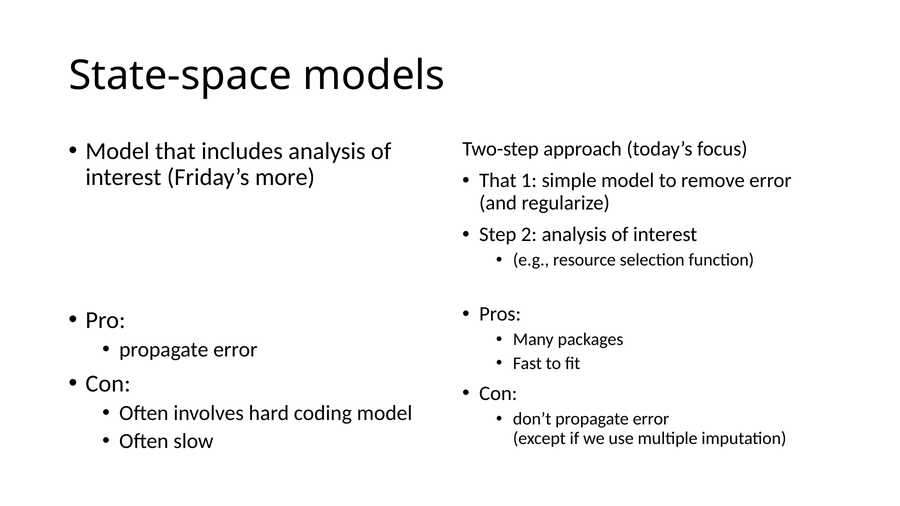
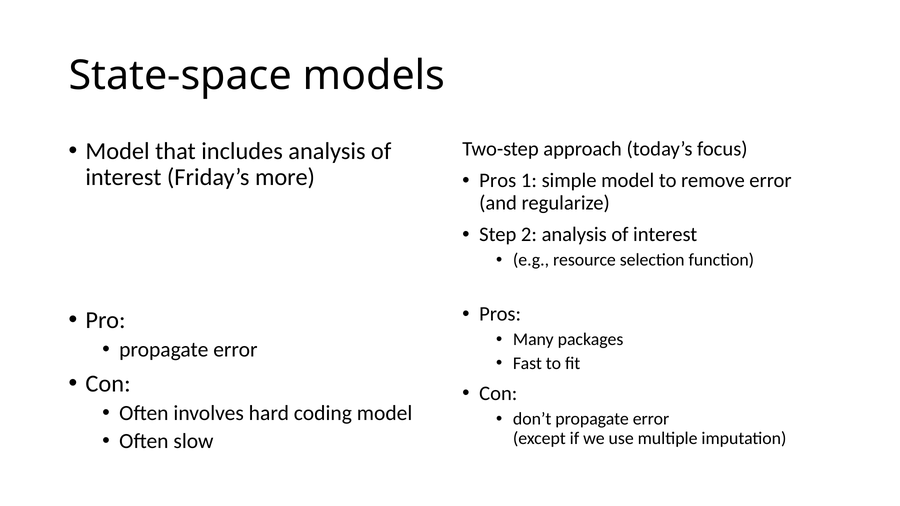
That: That -> Pros (498, 181)
